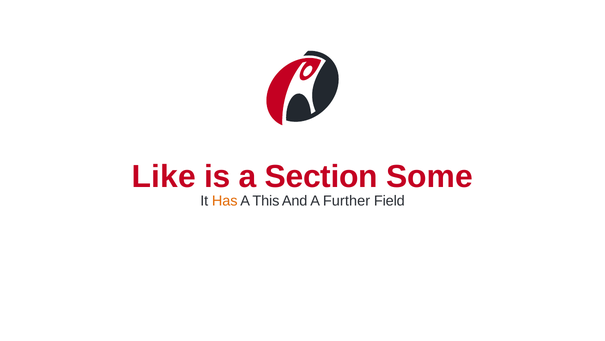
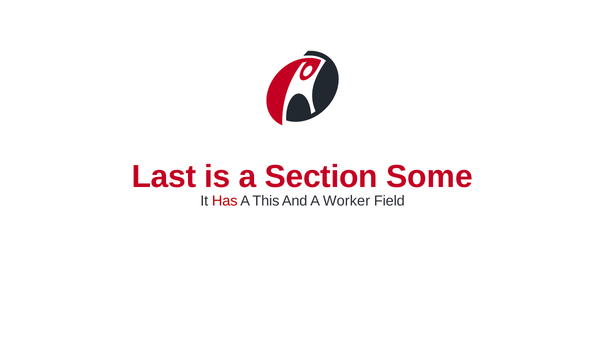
Like: Like -> Last (164, 176)
Has colour: orange -> red (225, 201)
Further: Further -> Worker (347, 201)
